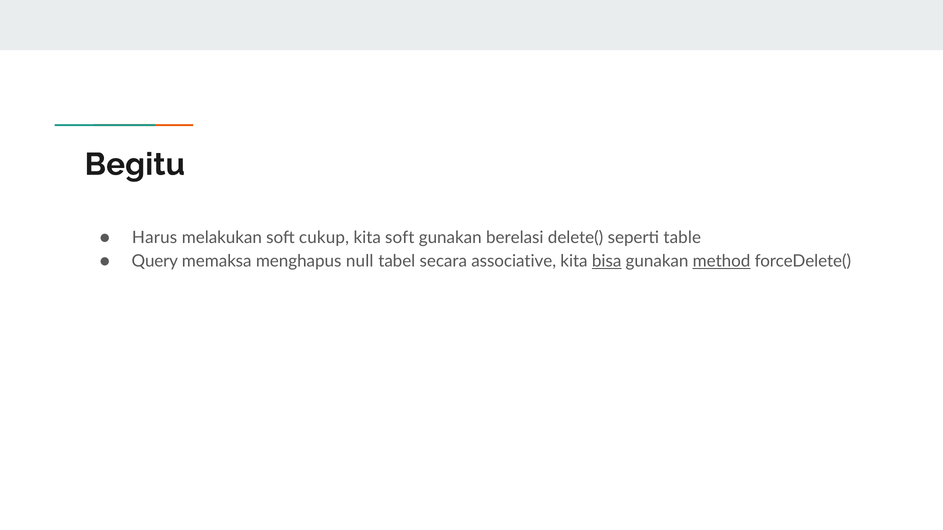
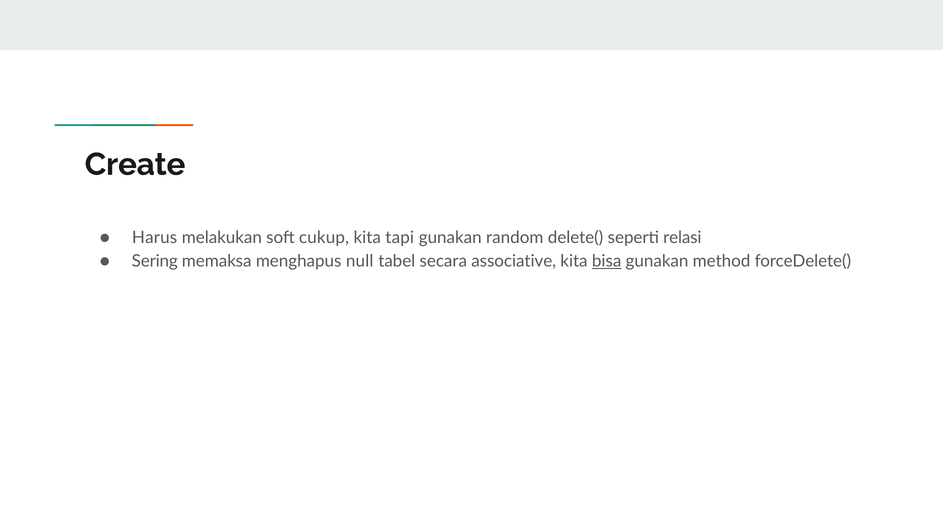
Begitu: Begitu -> Create (135, 165)
kita soft: soft -> tapi (400, 238)
berelasi: berelasi -> random (515, 238)
table: table -> relasi (682, 238)
Query: Query -> Sering (155, 262)
method underline: present -> none (722, 262)
